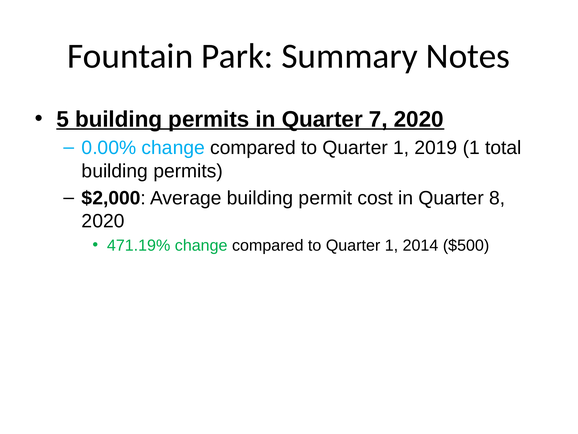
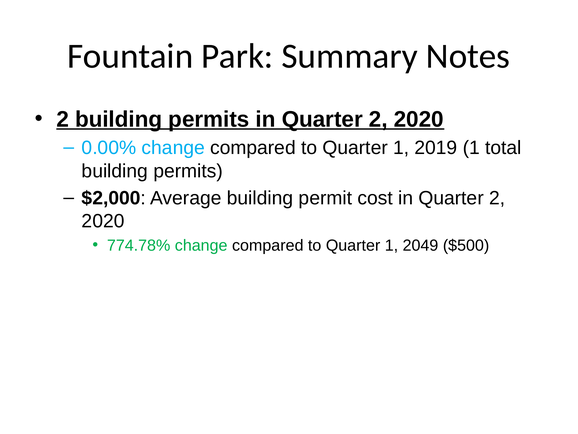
5: 5 -> 2 (63, 119)
permits in Quarter 7: 7 -> 2 (378, 119)
cost in Quarter 8: 8 -> 2 (497, 198)
471.19%: 471.19% -> 774.78% (139, 245)
2014: 2014 -> 2049 (420, 245)
